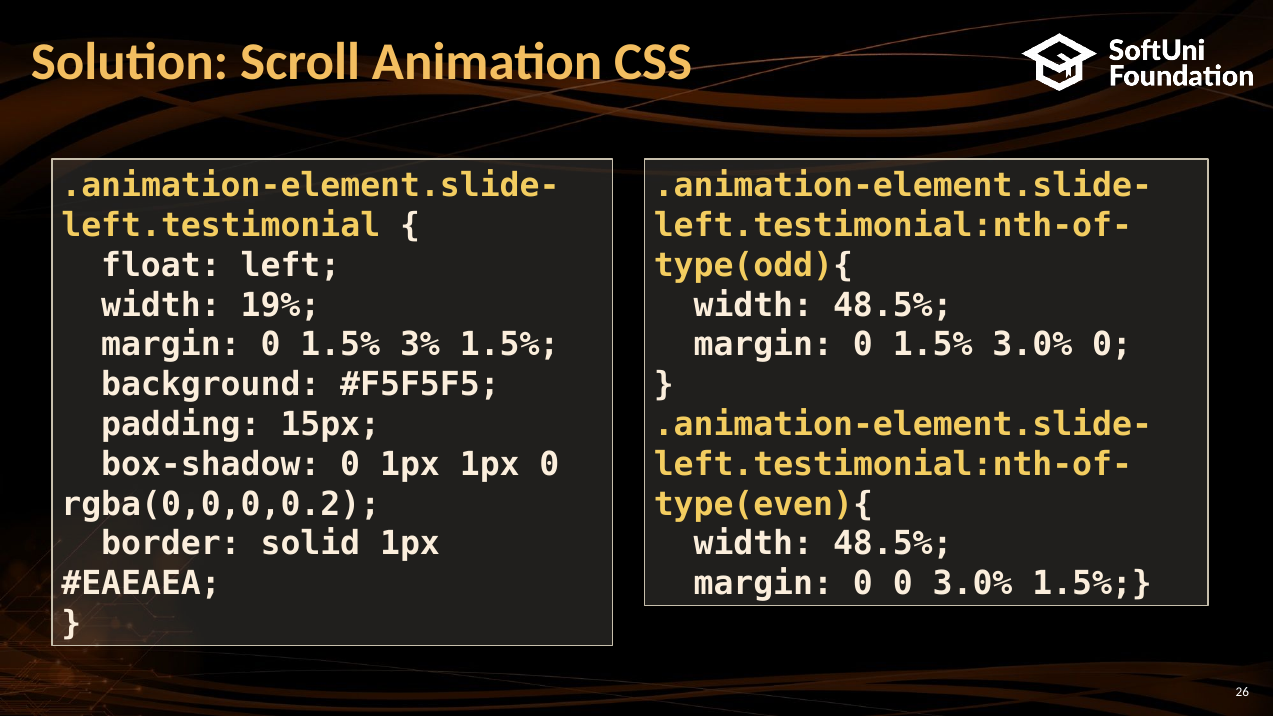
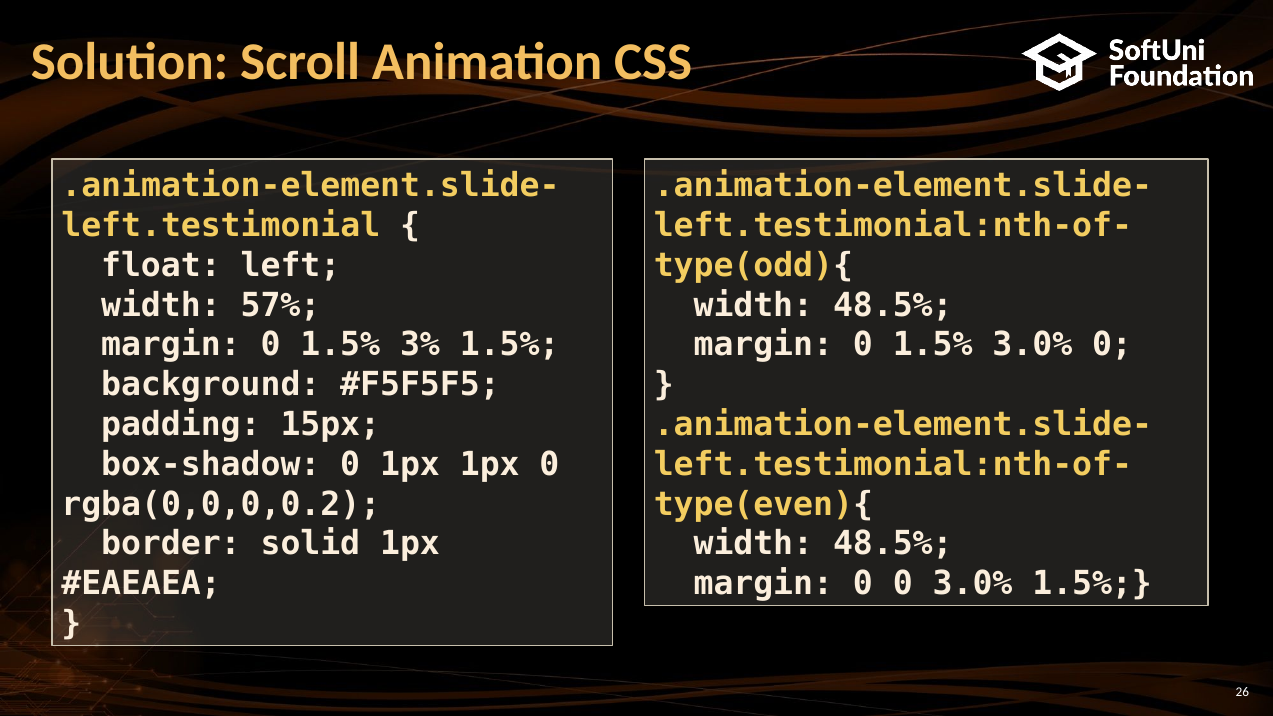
19%: 19% -> 57% (280, 305)
